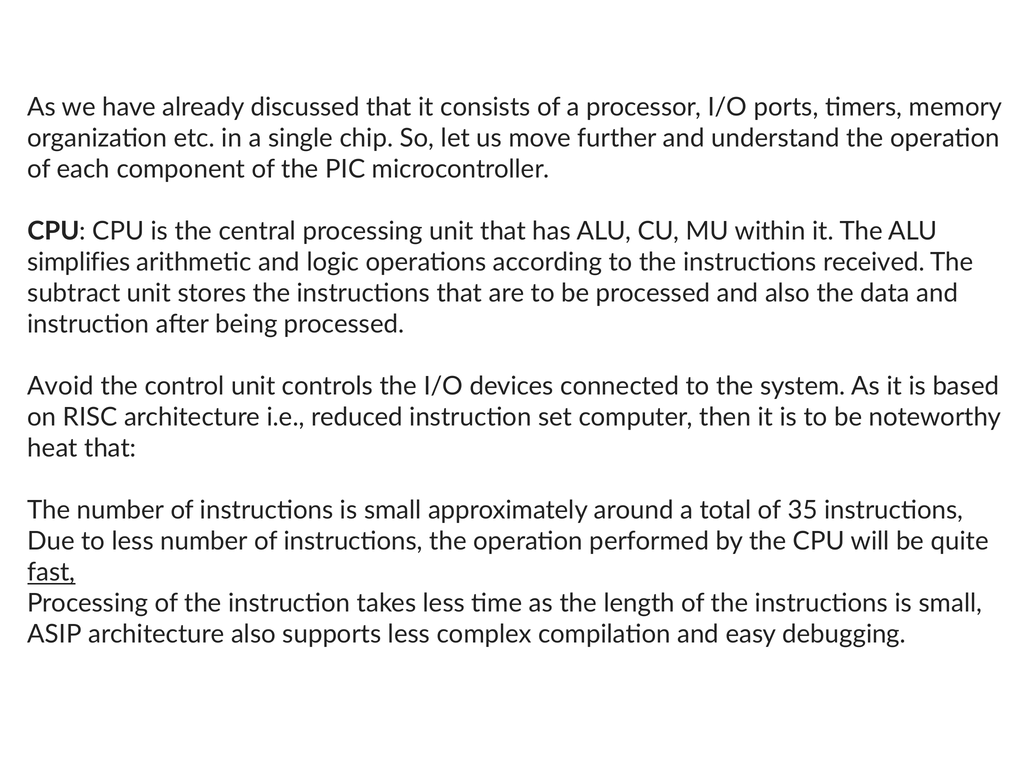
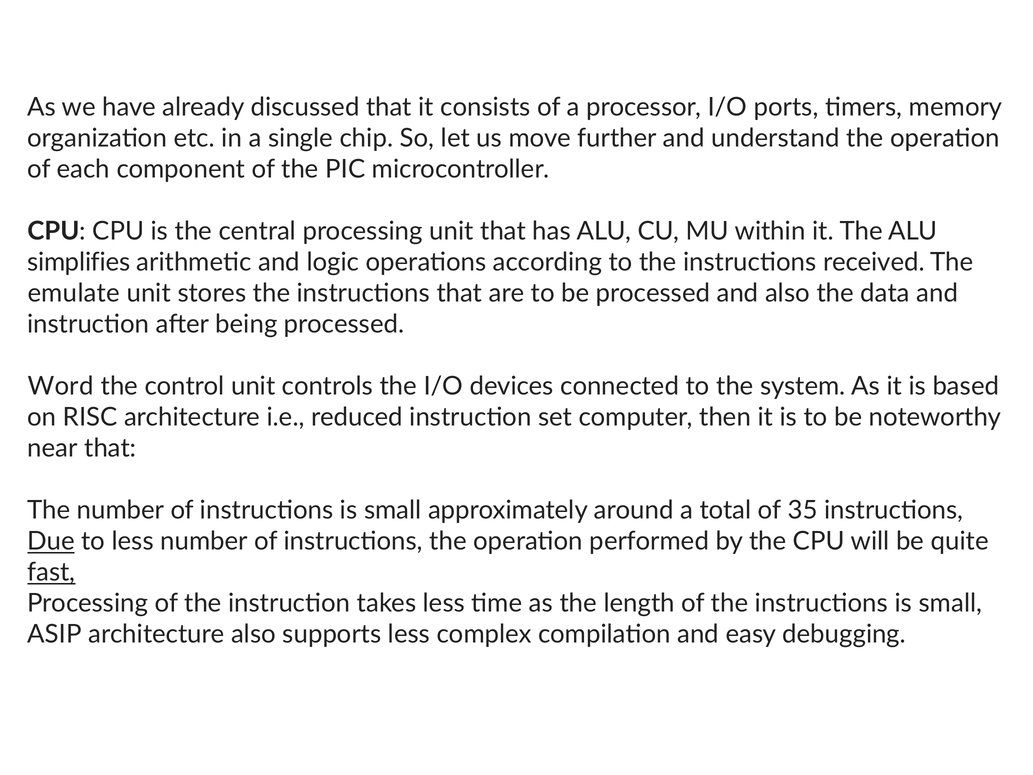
subtract: subtract -> emulate (74, 293)
Avoid: Avoid -> Word (61, 386)
heat: heat -> near (53, 448)
Due underline: none -> present (51, 541)
